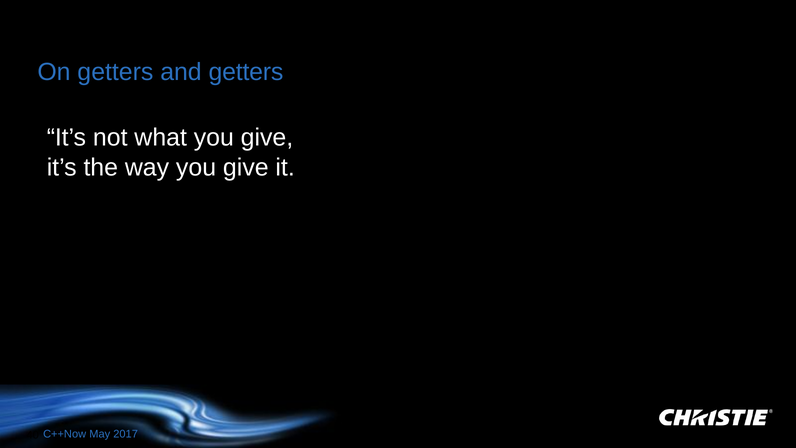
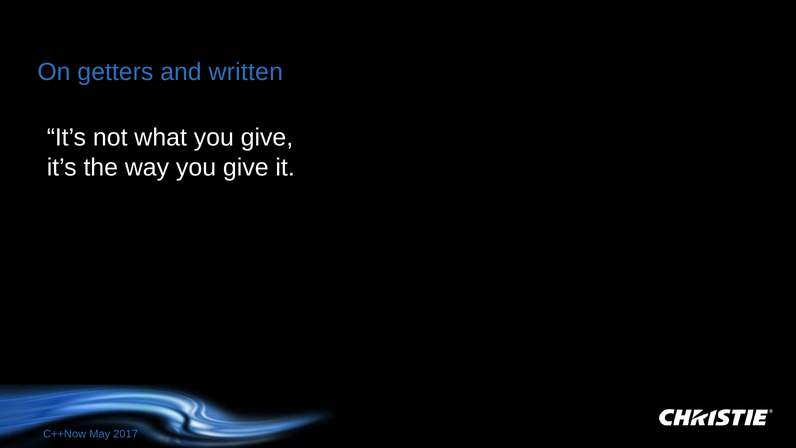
and getters: getters -> written (246, 72)
